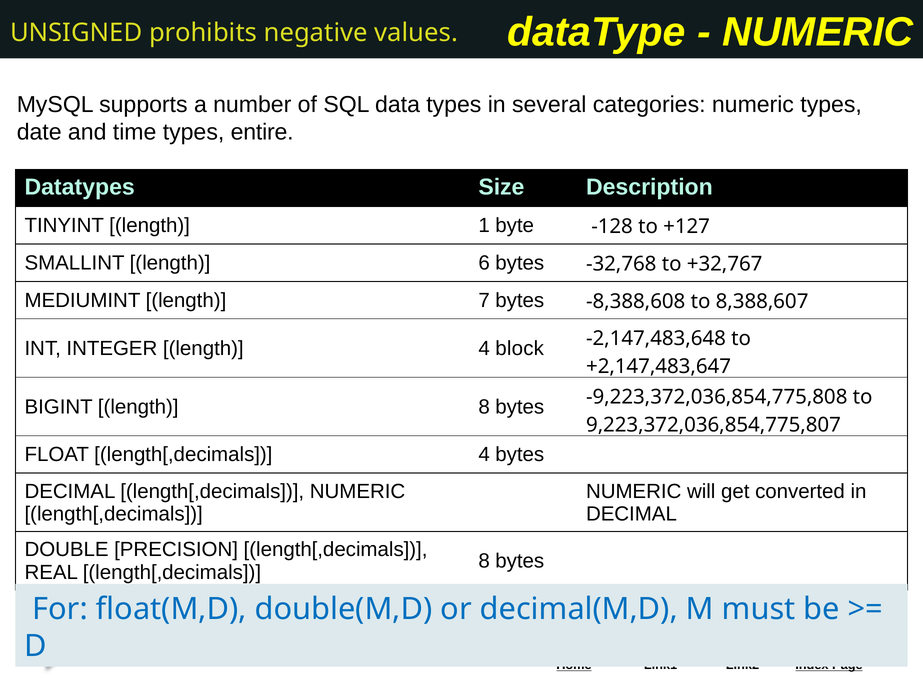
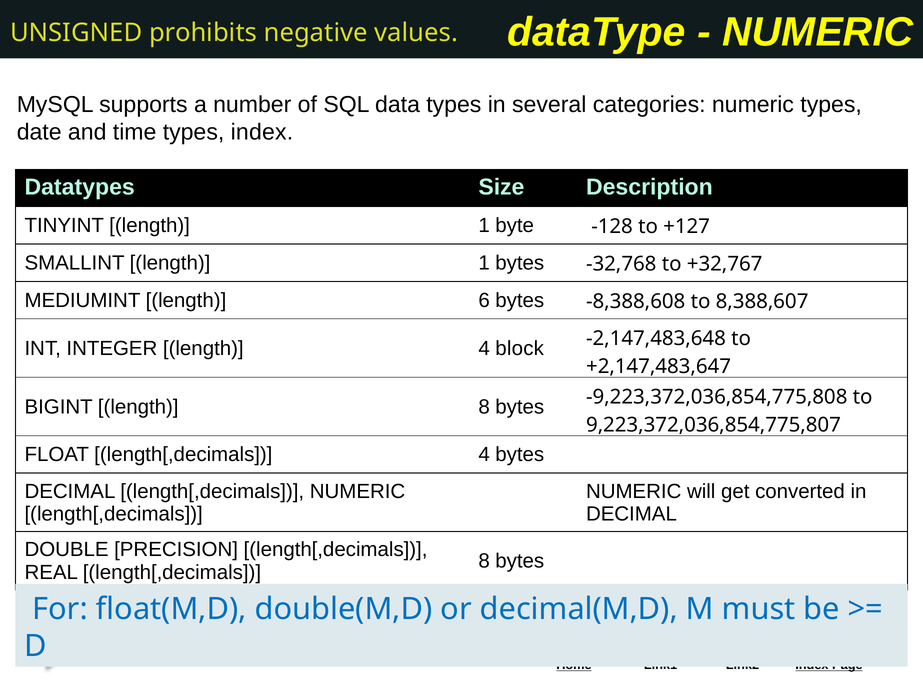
types entire: entire -> index (262, 132)
SMALLINT length 6: 6 -> 1 (484, 263)
7: 7 -> 6 (484, 301)
